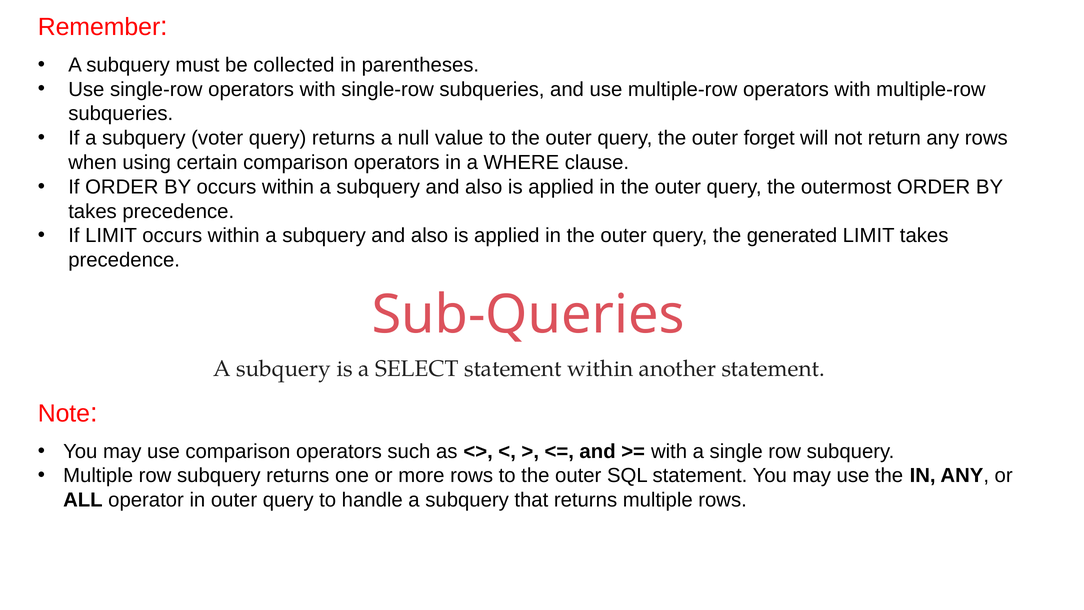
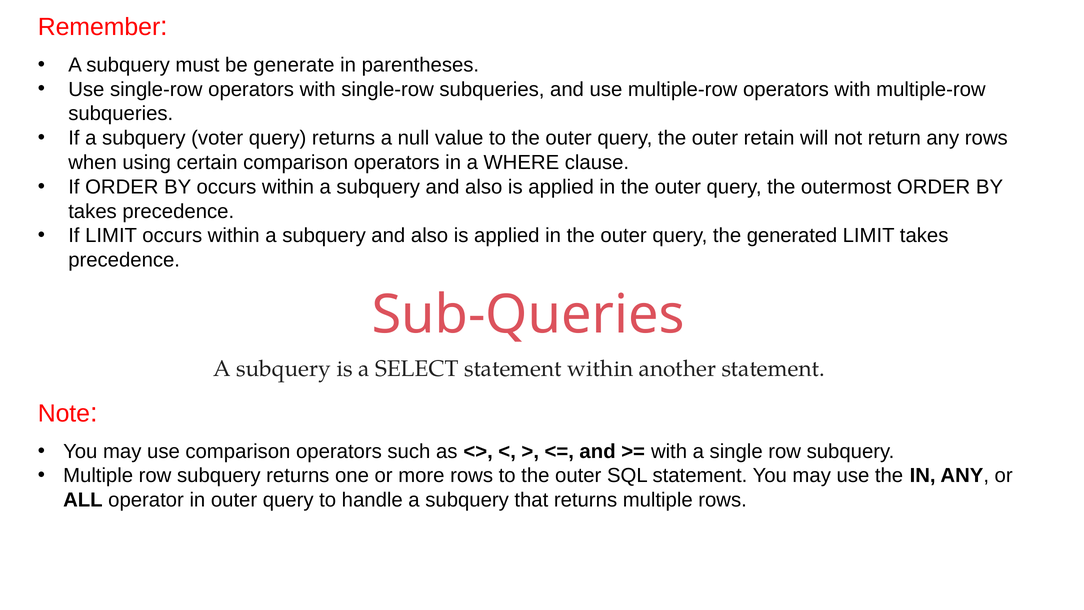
collected: collected -> generate (294, 65)
forget: forget -> retain (769, 138)
